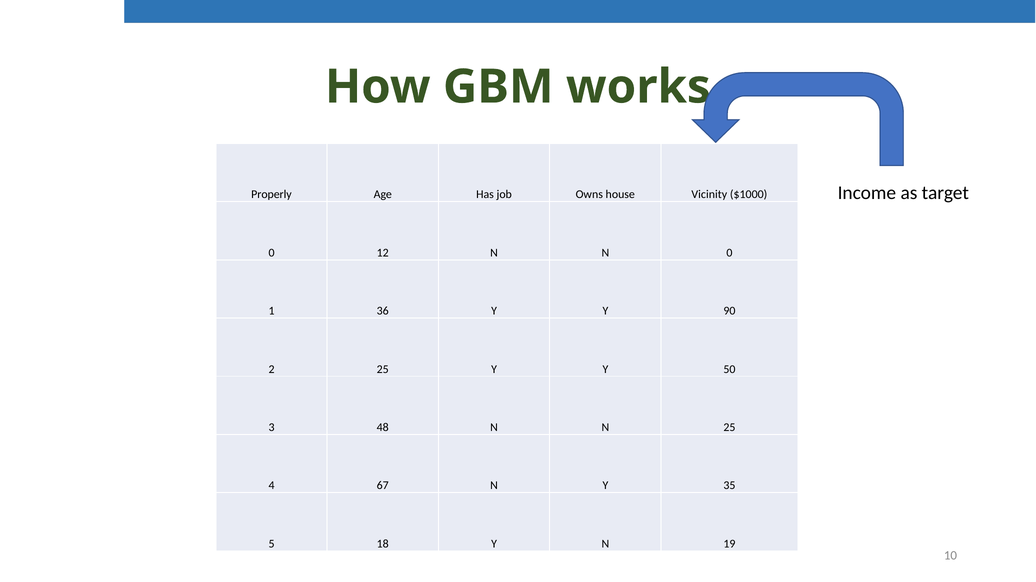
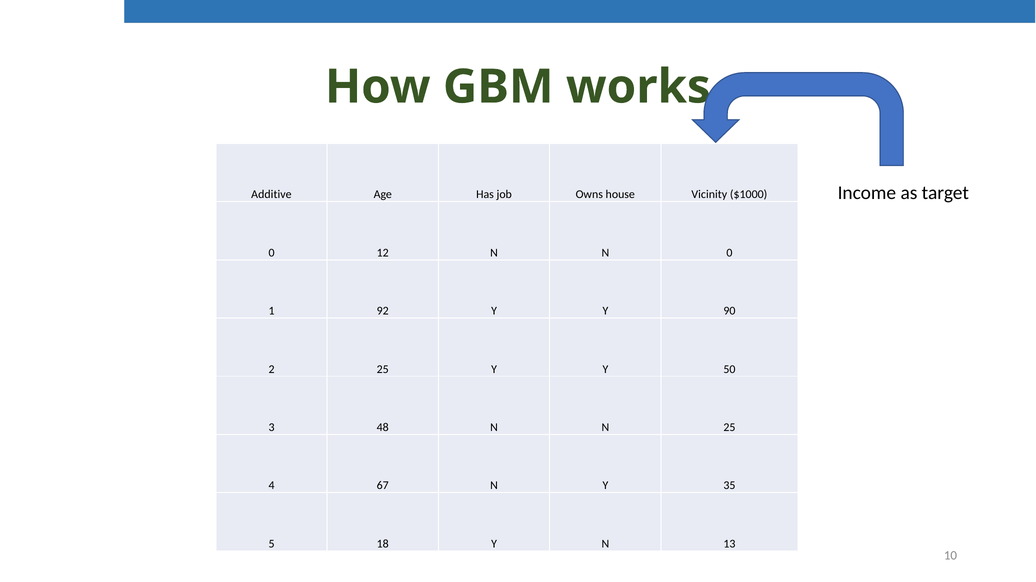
Properly: Properly -> Additive (271, 195)
36: 36 -> 92 (383, 311)
19: 19 -> 13 (729, 544)
